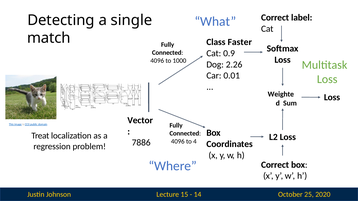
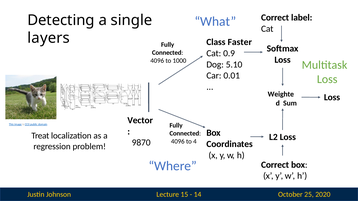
match: match -> layers (49, 38)
2.26: 2.26 -> 5.10 (234, 65)
7886: 7886 -> 9870 (141, 143)
